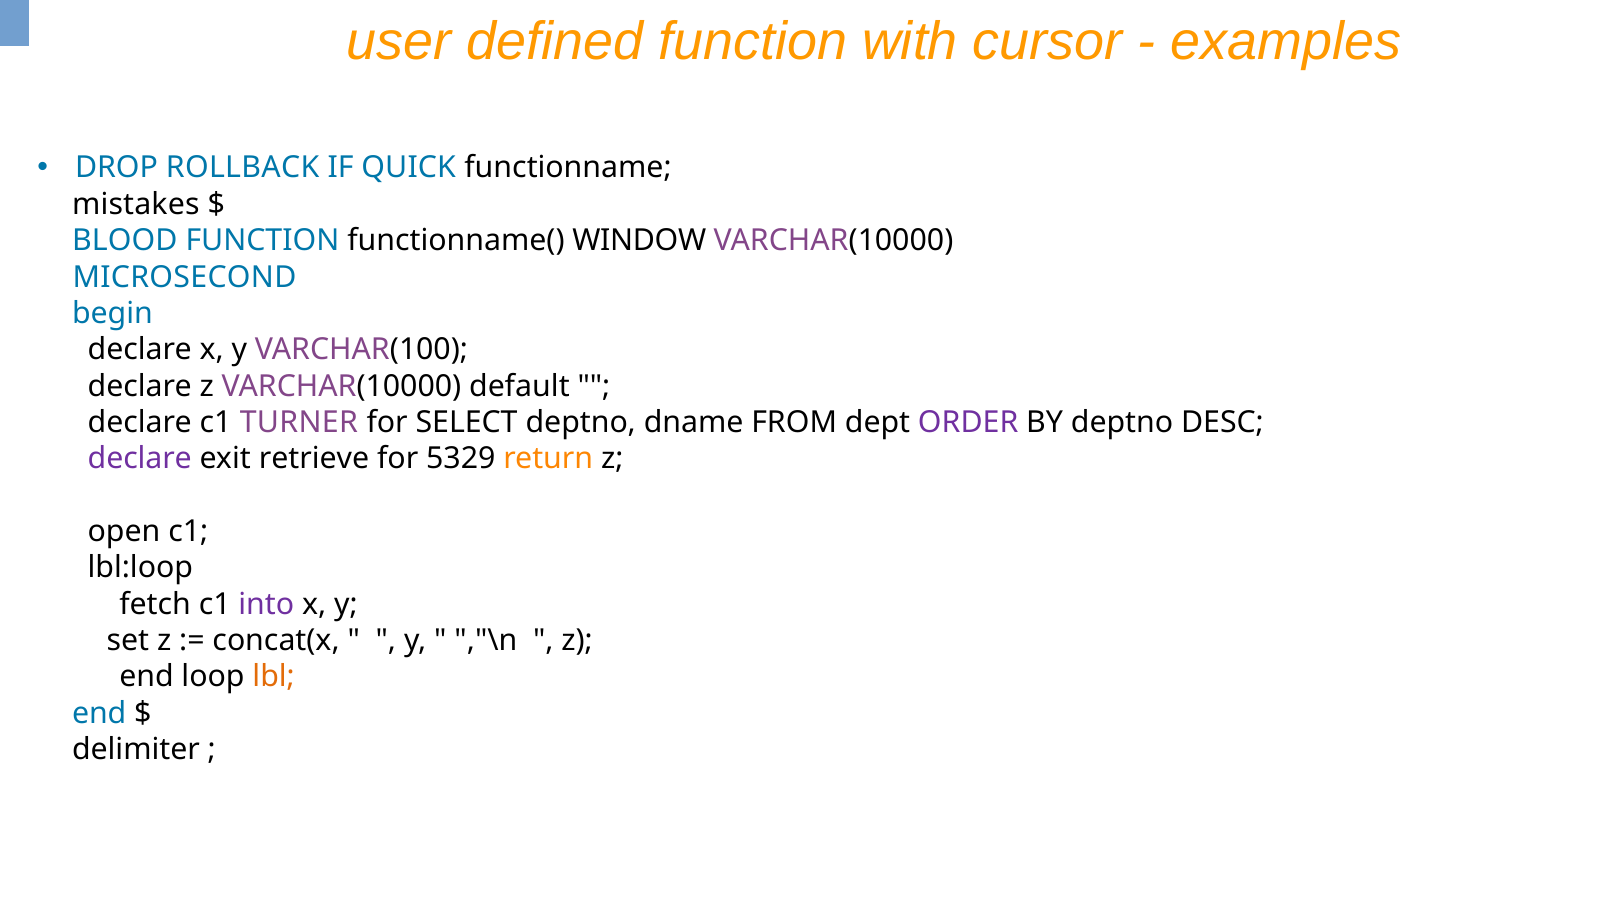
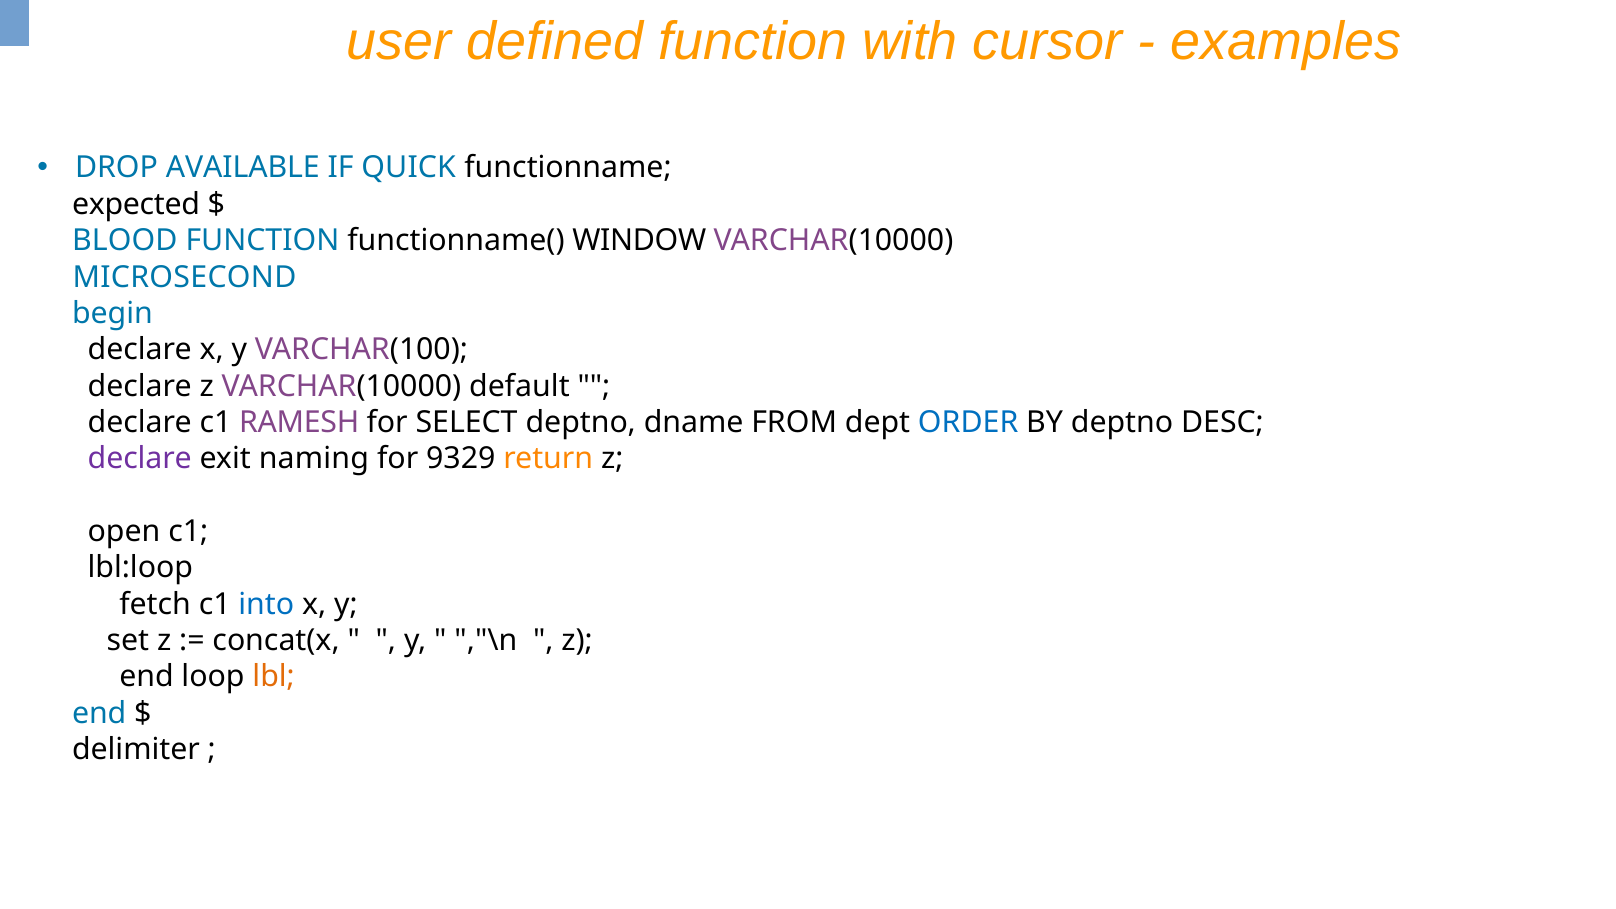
ROLLBACK: ROLLBACK -> AVAILABLE (243, 168)
mistakes: mistakes -> expected (136, 204)
TURNER: TURNER -> RAMESH (299, 422)
ORDER colour: purple -> blue (968, 422)
retrieve: retrieve -> naming (314, 459)
5329: 5329 -> 9329 (461, 459)
into colour: purple -> blue (266, 604)
